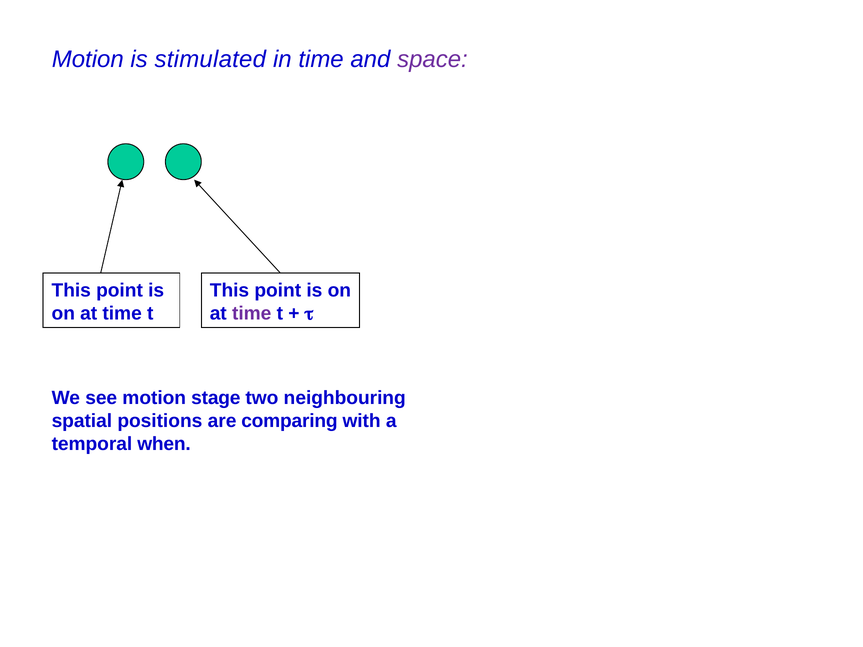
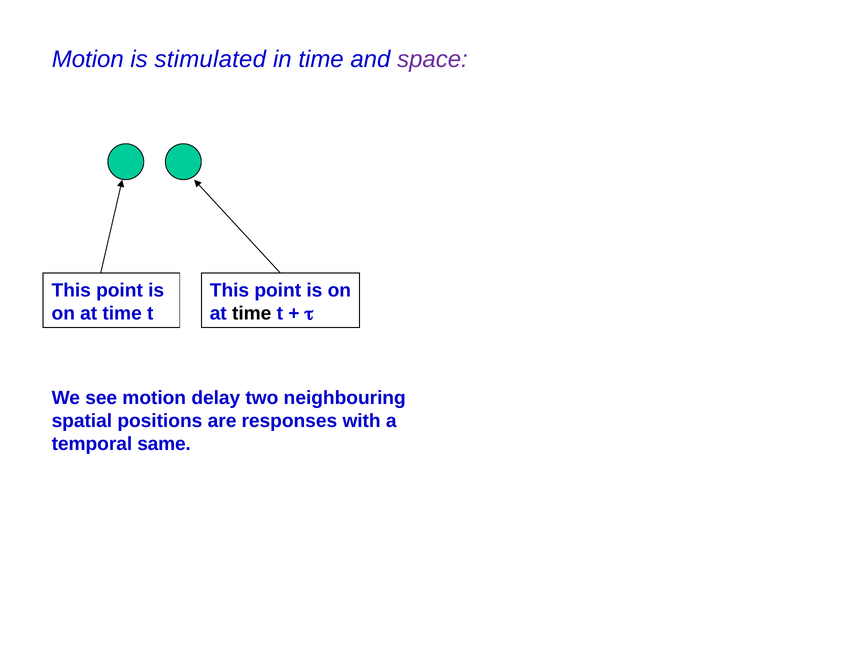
time colour: purple -> black (252, 313)
stage: stage -> delay (216, 398)
comparing: comparing -> responses (289, 421)
when: when -> same (164, 444)
